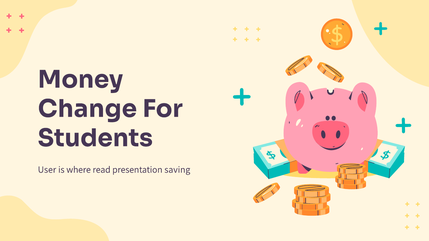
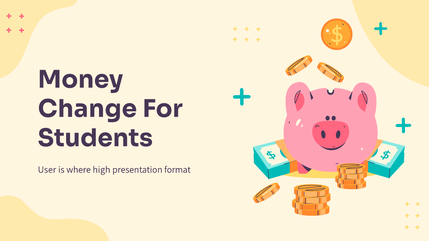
read: read -> high (101, 170)
saving: saving -> format (177, 170)
